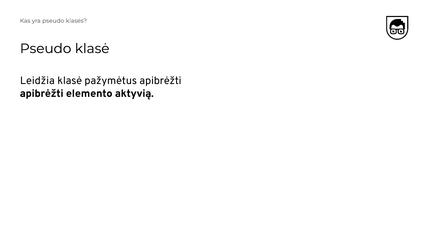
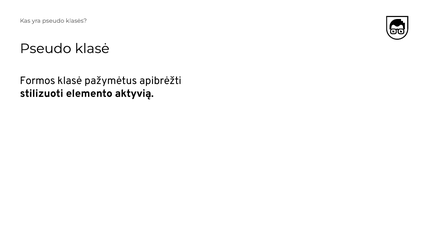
Leidžia: Leidžia -> Formos (37, 81)
apibrėžti: apibrėžti -> stilizuoti (42, 93)
